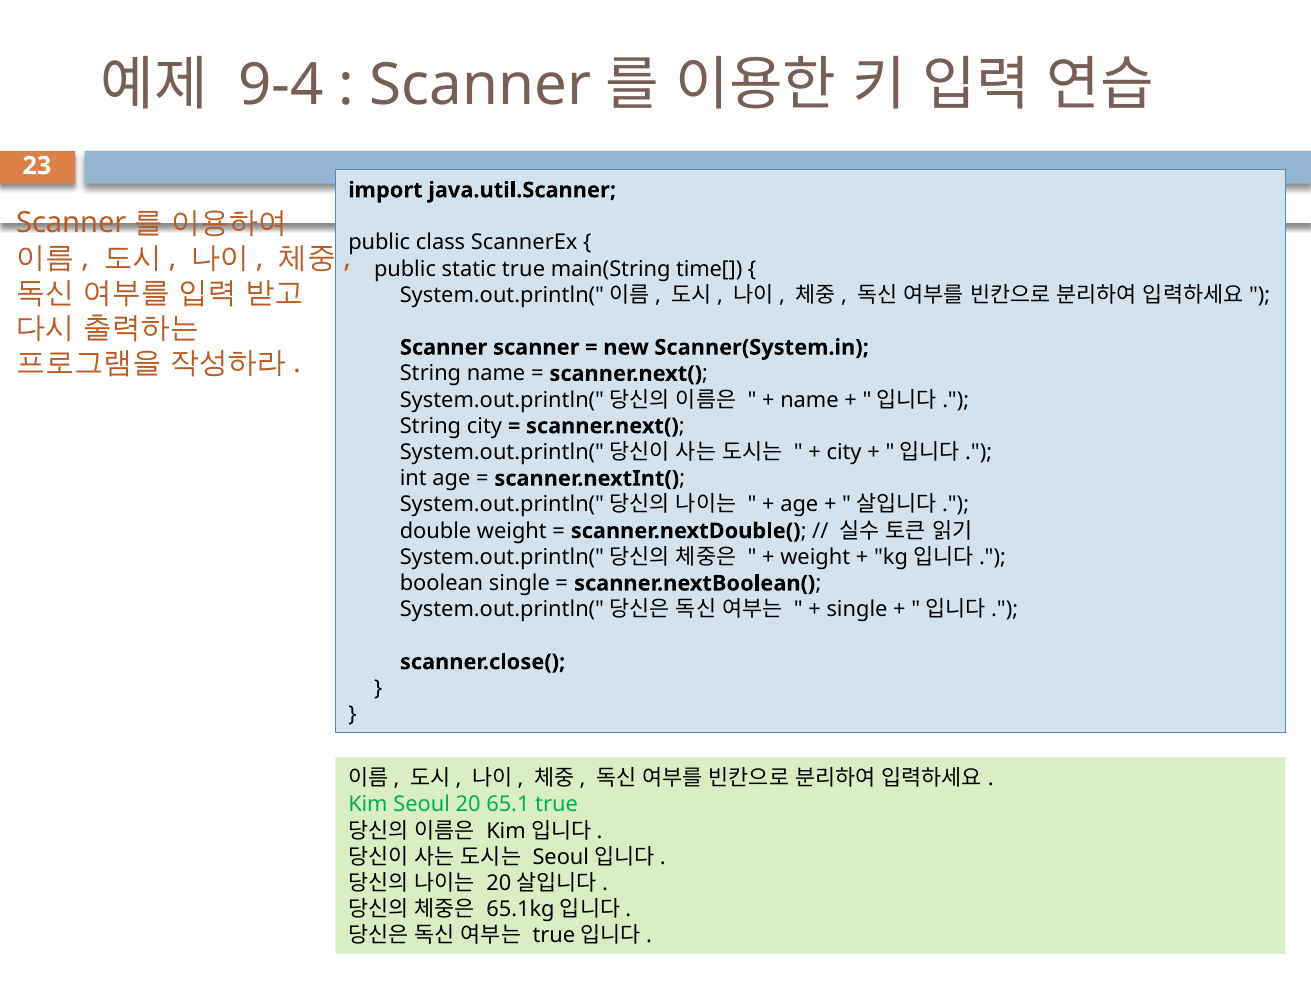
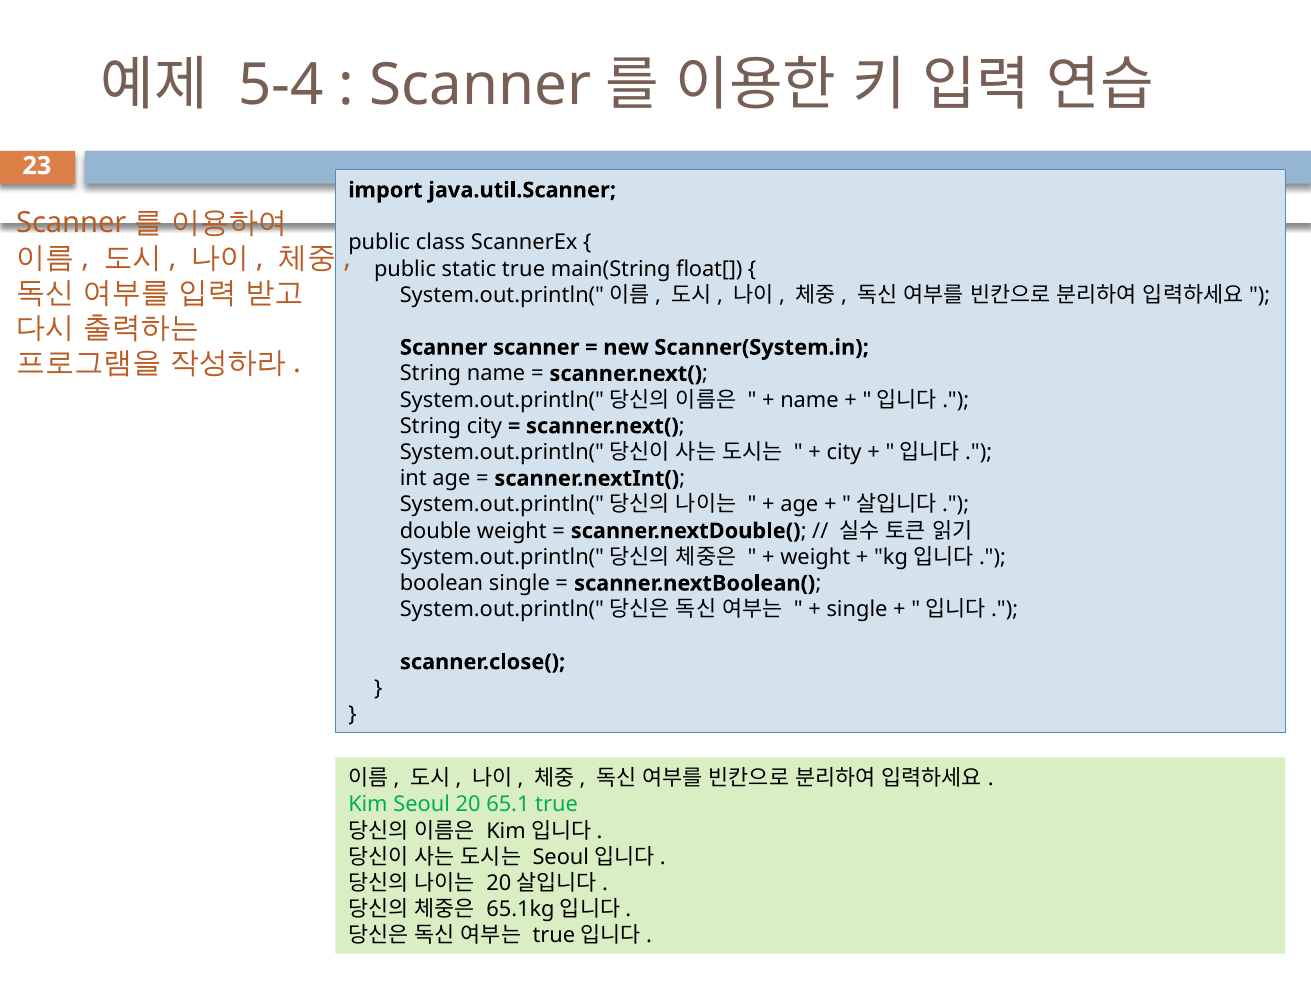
9-4: 9-4 -> 5-4 (281, 86)
time[: time[ -> float[ (709, 269)
